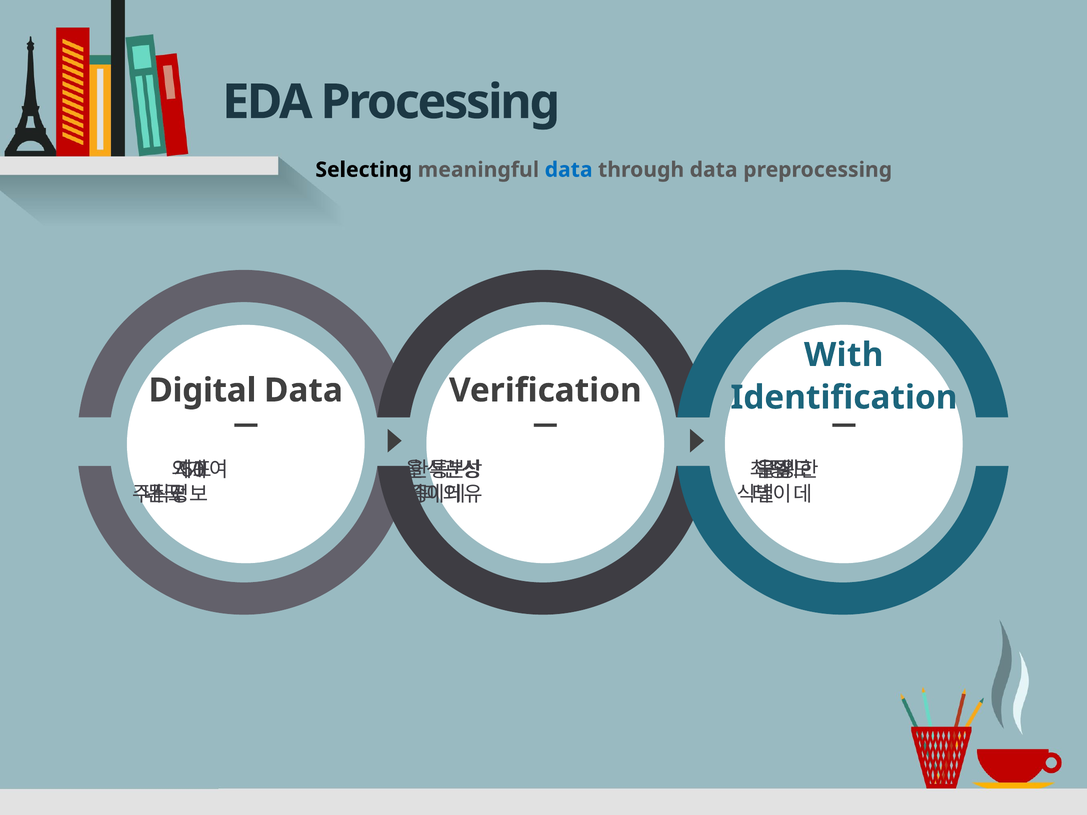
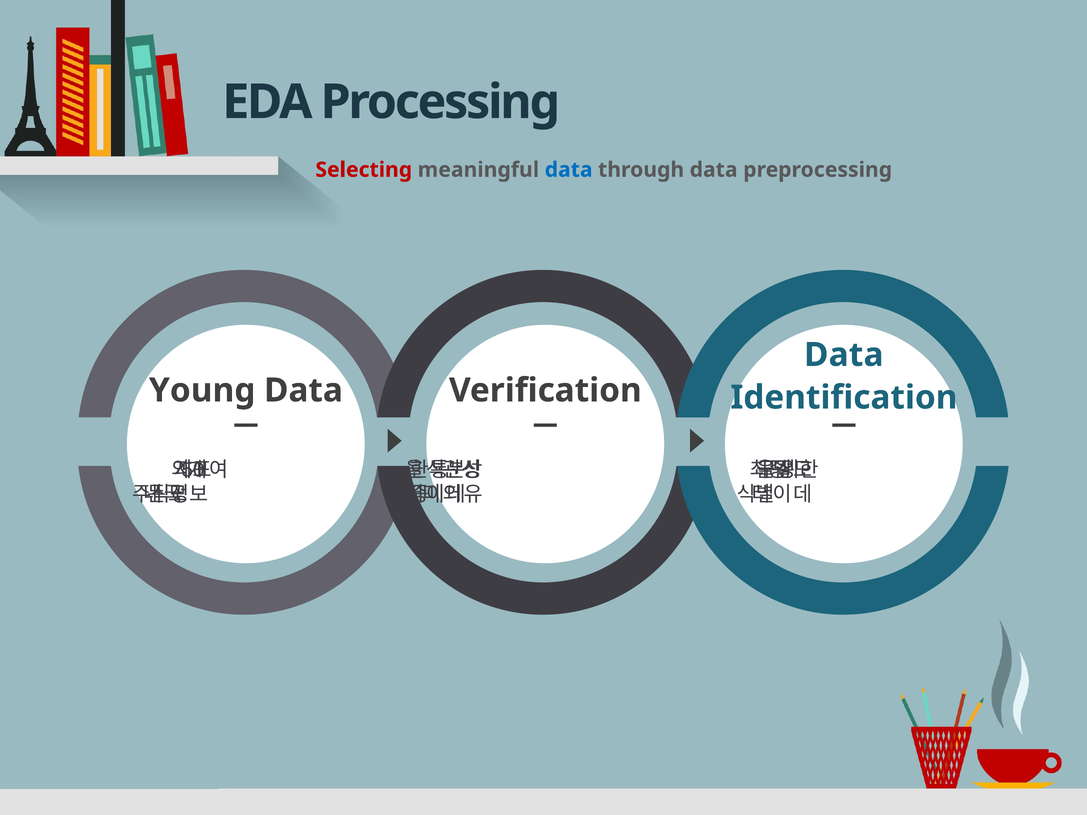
Selecting colour: black -> red (364, 170)
With: With -> Data (844, 355)
Digital: Digital -> Young (202, 391)
